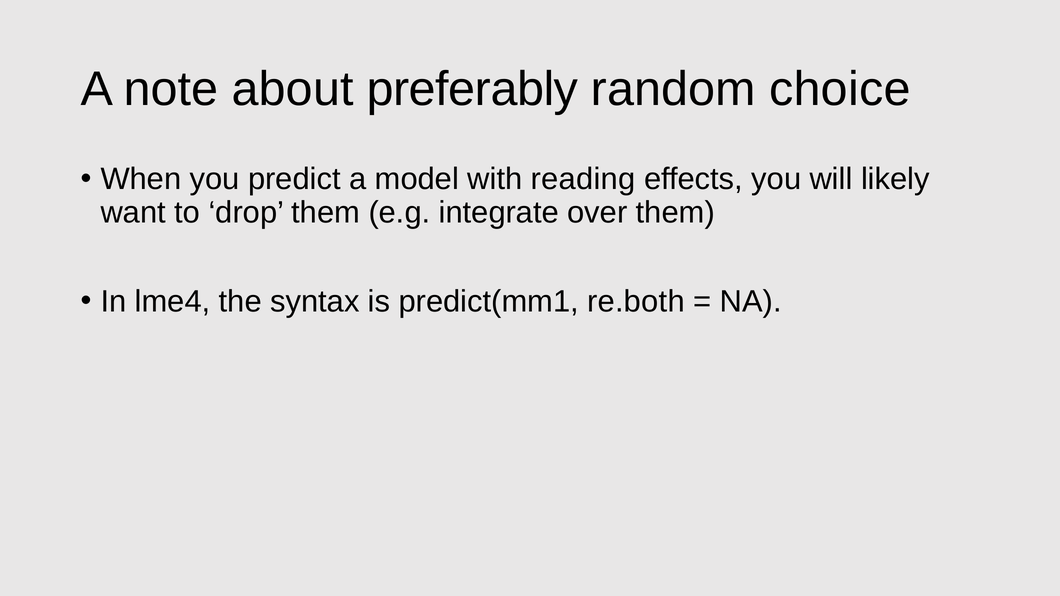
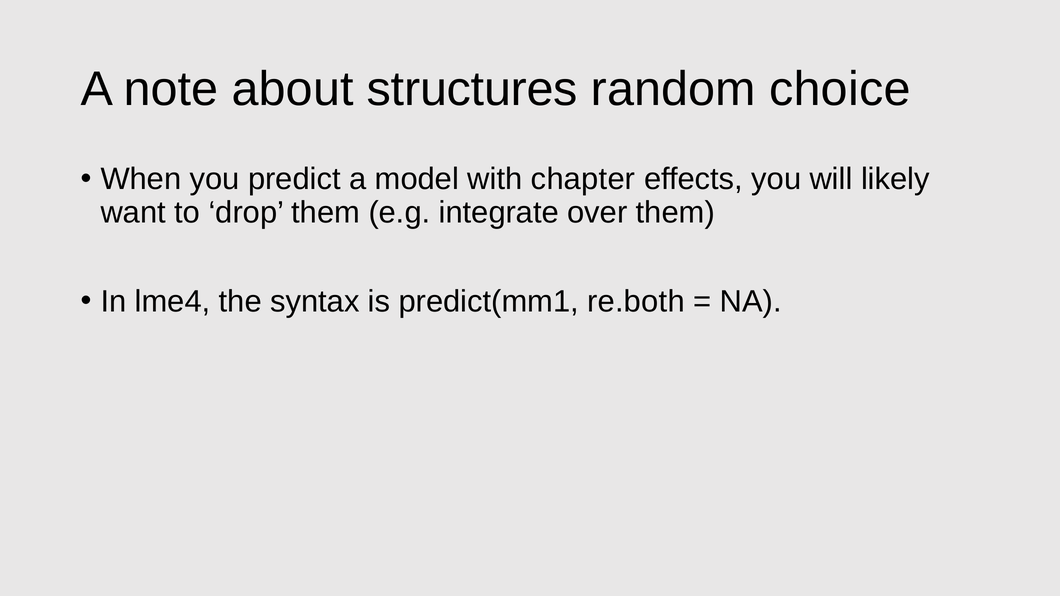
preferably: preferably -> structures (472, 89)
reading: reading -> chapter (583, 179)
